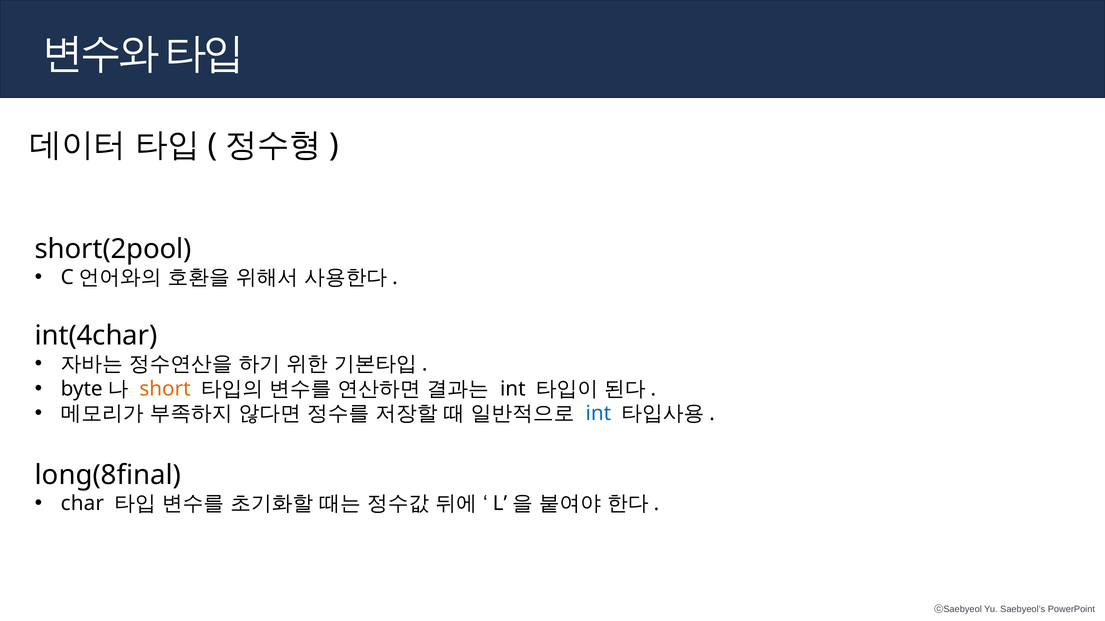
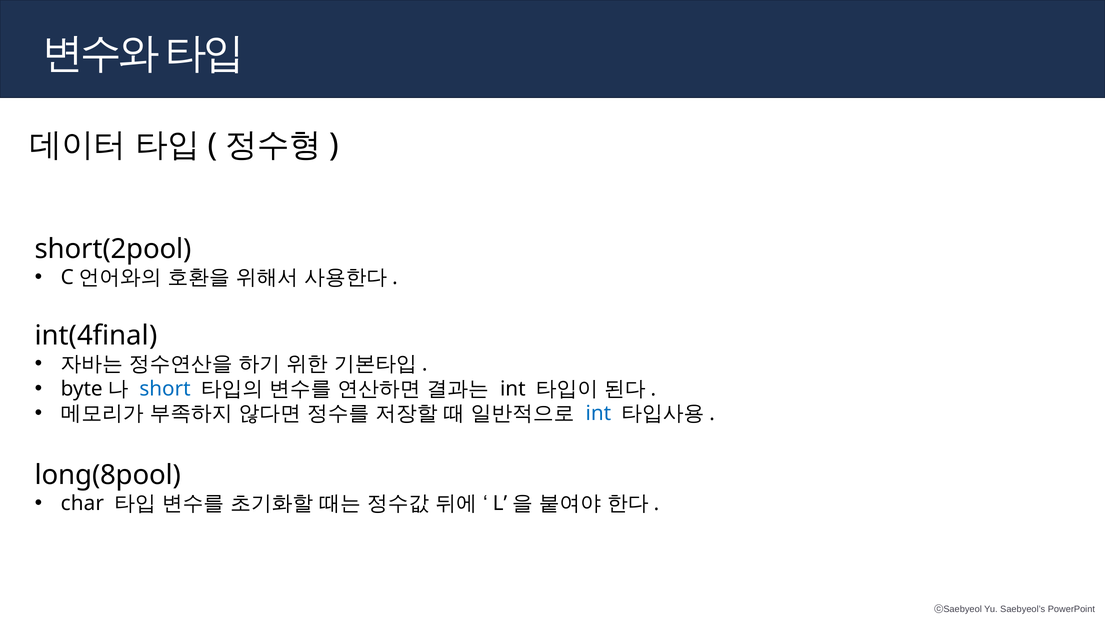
int(4char: int(4char -> int(4final (96, 336)
short colour: orange -> blue (165, 389)
long(8final: long(8final -> long(8pool (108, 475)
